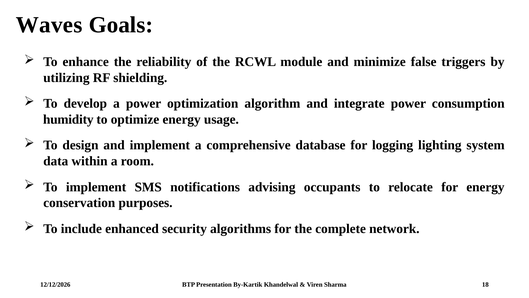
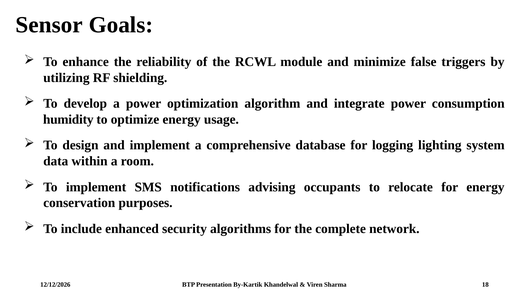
Waves: Waves -> Sensor (49, 25)
